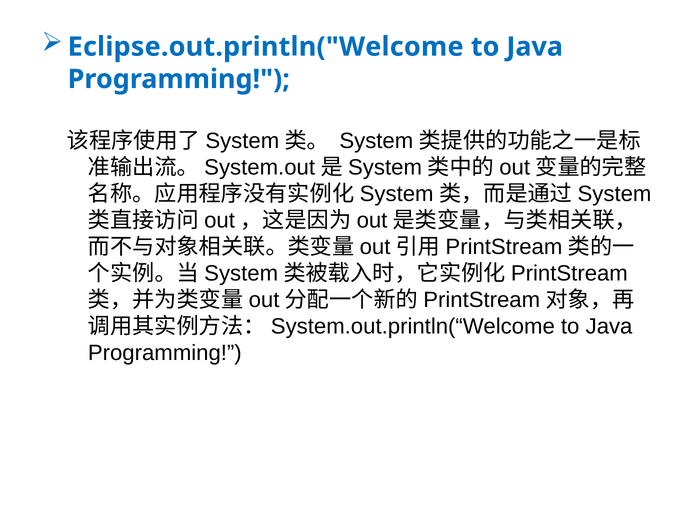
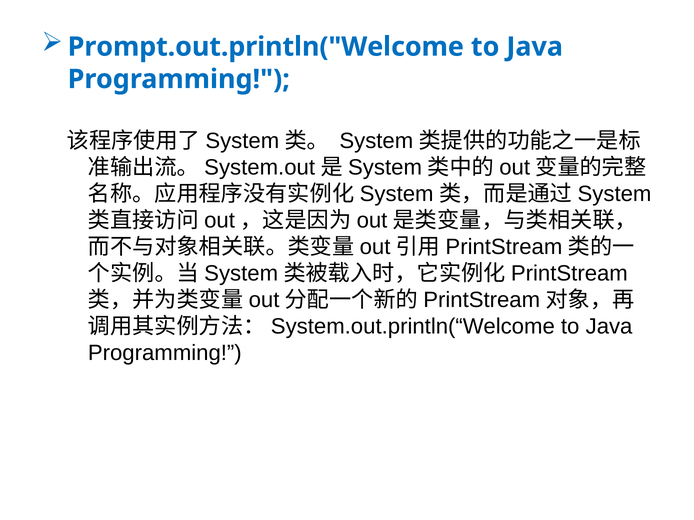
Eclipse.out.println("Welcome: Eclipse.out.println("Welcome -> Prompt.out.println("Welcome (266, 47)
